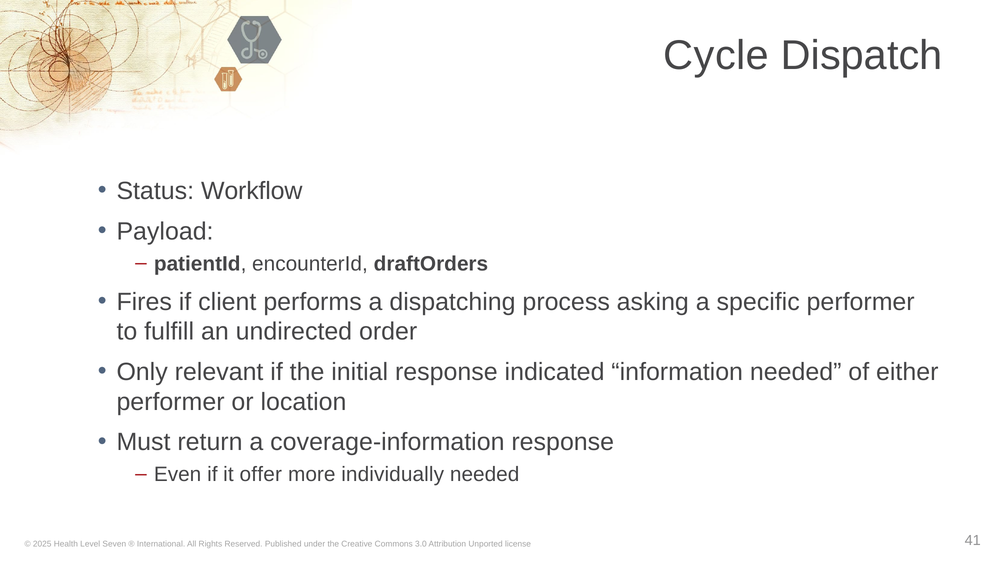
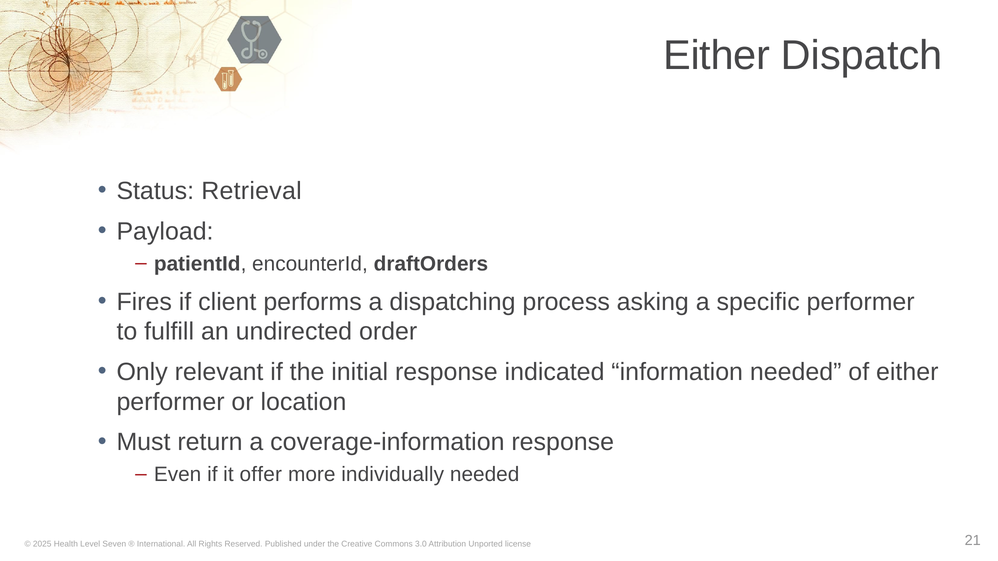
Cycle: Cycle -> Either (717, 56)
Workflow: Workflow -> Retrieval (252, 191)
41: 41 -> 21 (973, 541)
